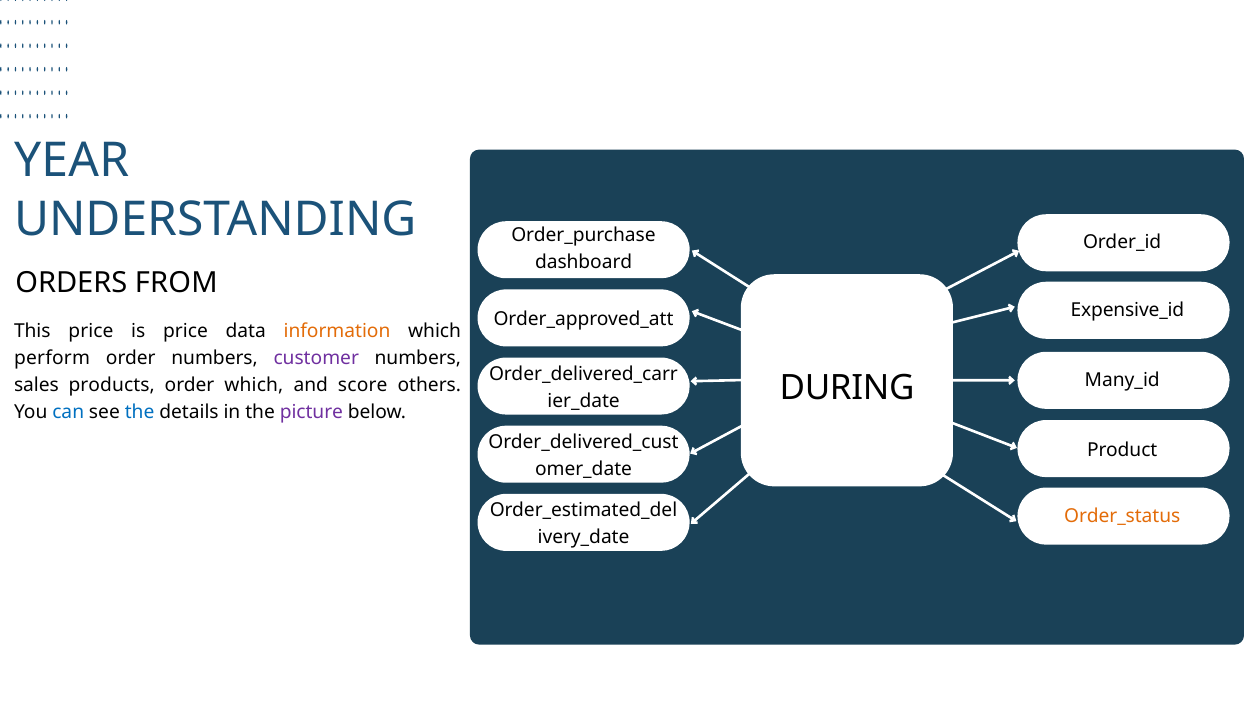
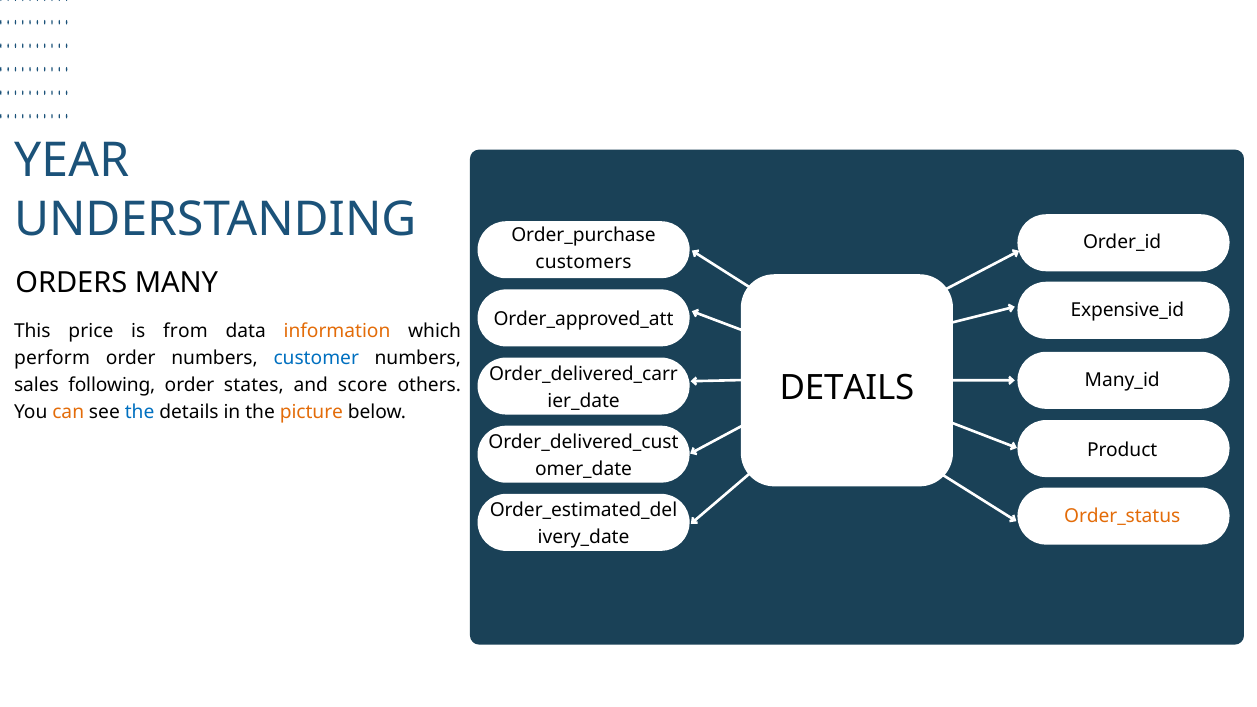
dashboard: dashboard -> customers (584, 262)
FROM: FROM -> MANY (176, 283)
is price: price -> from (185, 331)
customer colour: purple -> blue (316, 358)
DURING: DURING -> DETAILS (847, 388)
products: products -> following (112, 385)
order which: which -> states (254, 385)
can colour: blue -> orange (68, 412)
picture colour: purple -> orange (311, 412)
